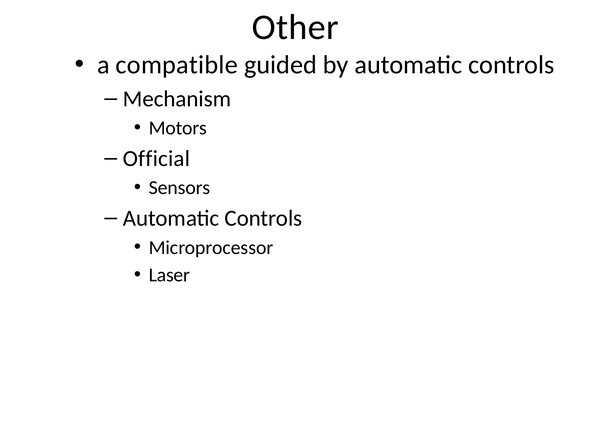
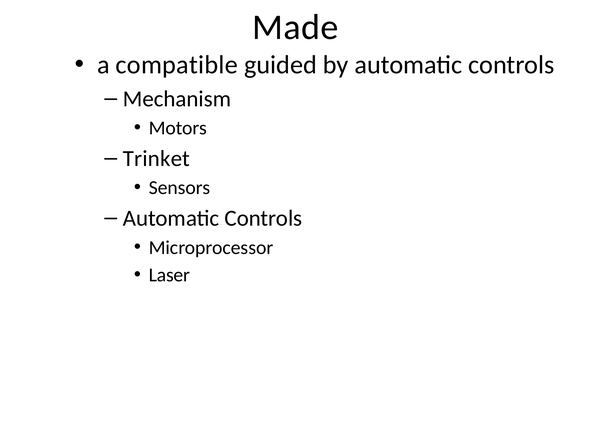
Other: Other -> Made (295, 27)
Official: Official -> Trinket (156, 159)
